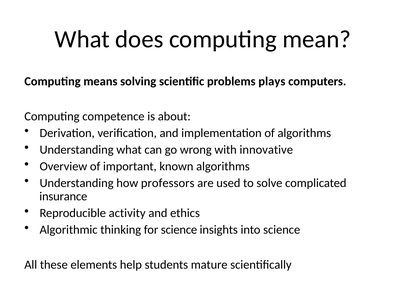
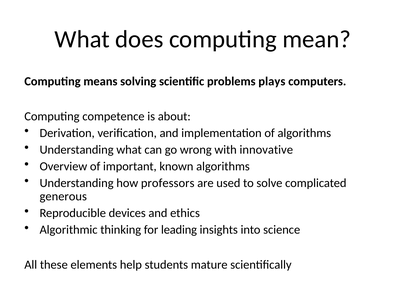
insurance: insurance -> generous (63, 196)
activity: activity -> devices (127, 213)
for science: science -> leading (179, 229)
